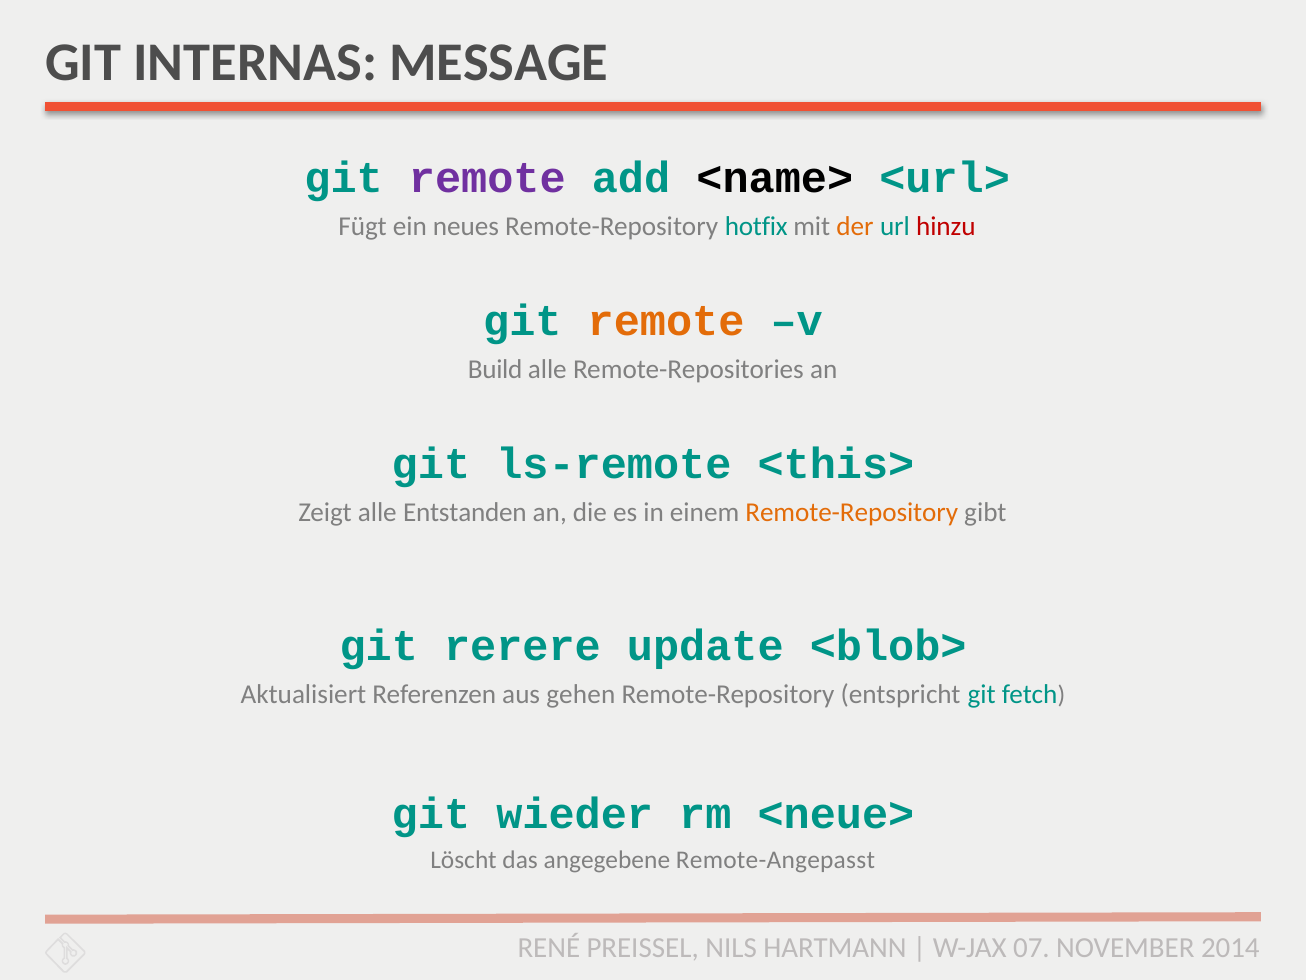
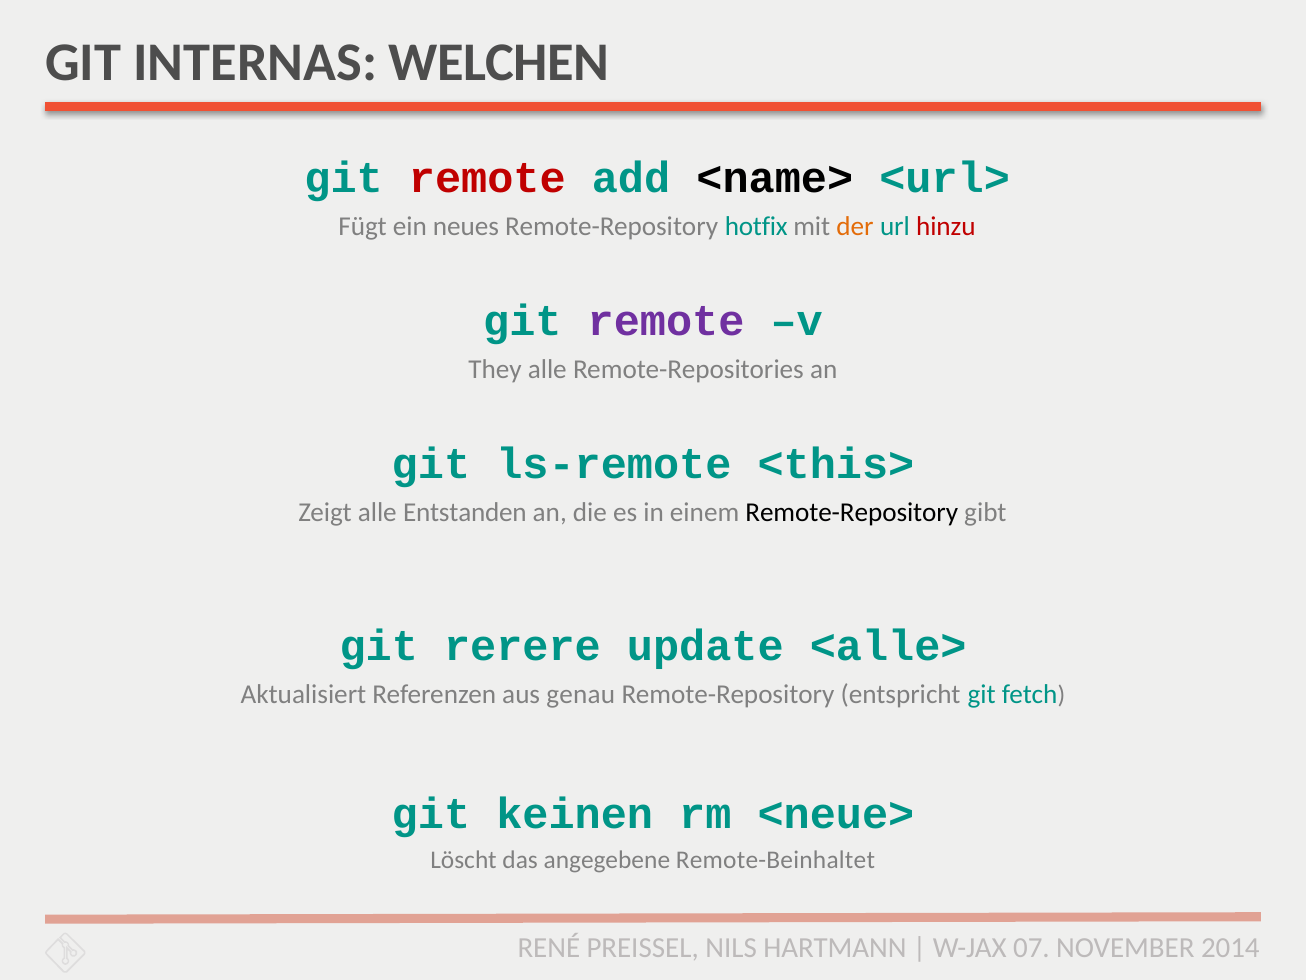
MESSAGE: MESSAGE -> WELCHEN (499, 63)
remote colour: purple -> red (487, 178)
remote colour: orange -> purple (666, 321)
Build: Build -> They (495, 369)
Remote-Repository colour: orange -> black (852, 512)
<blob>: <blob> -> <alle> (888, 646)
gehen: gehen -> genau (581, 694)
wieder: wieder -> keinen (575, 814)
Remote-Angepasst: Remote-Angepasst -> Remote-Beinhaltet (775, 860)
